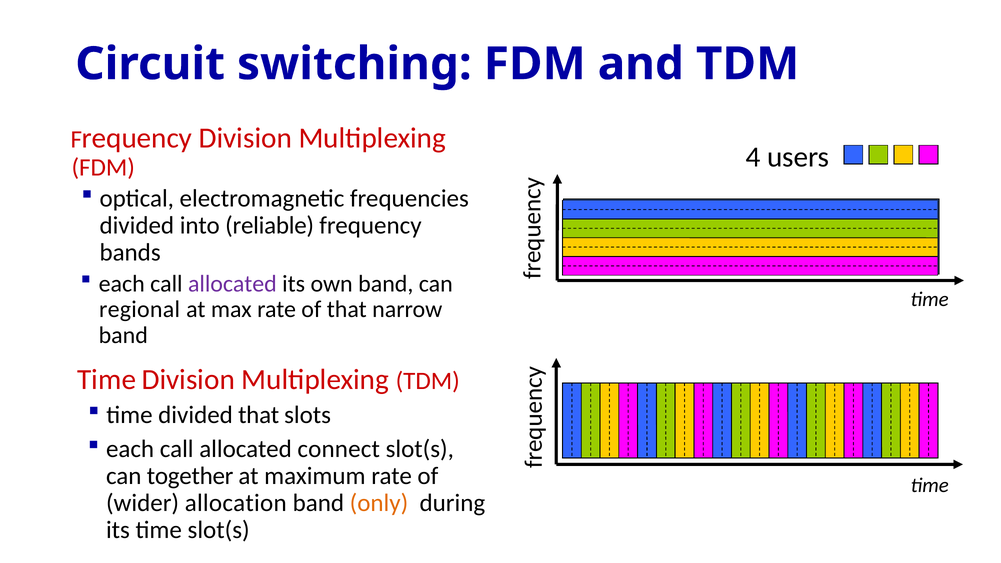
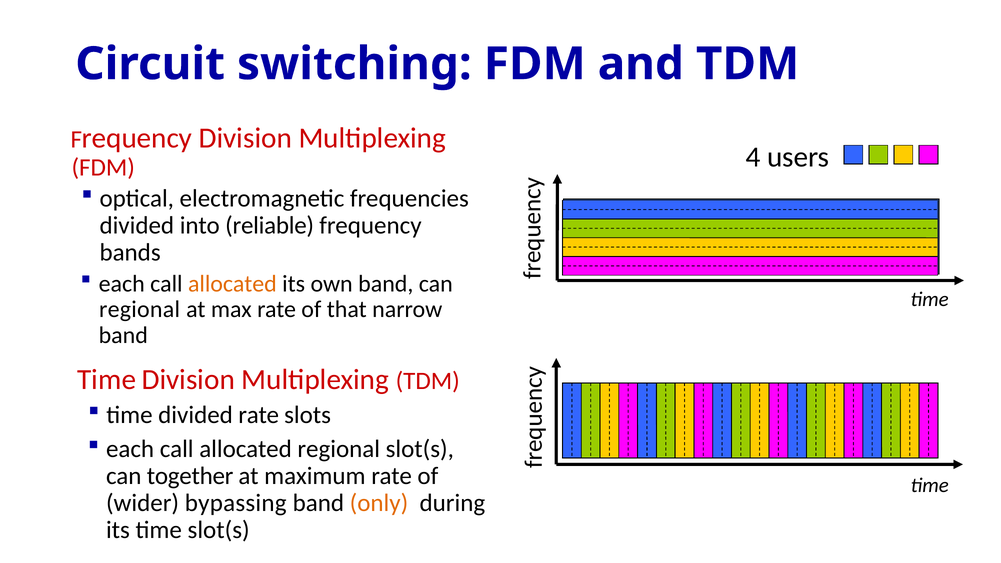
allocated colour: purple -> orange (232, 284)
divided that: that -> rate (259, 415)
allocated connect: connect -> regional (339, 449)
allocation: allocation -> bypassing (236, 503)
